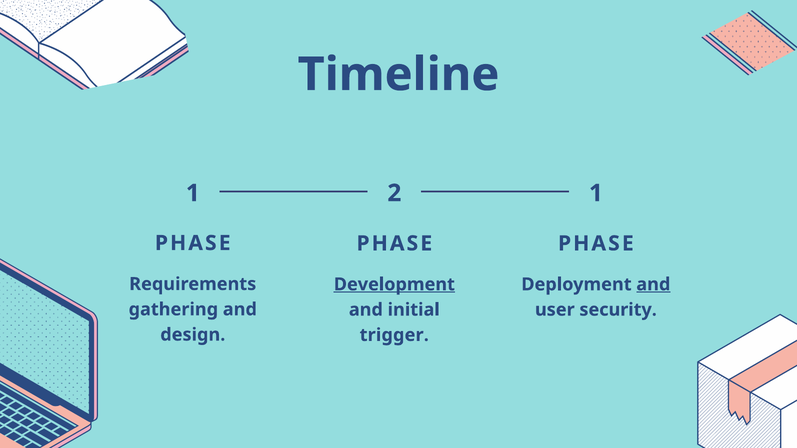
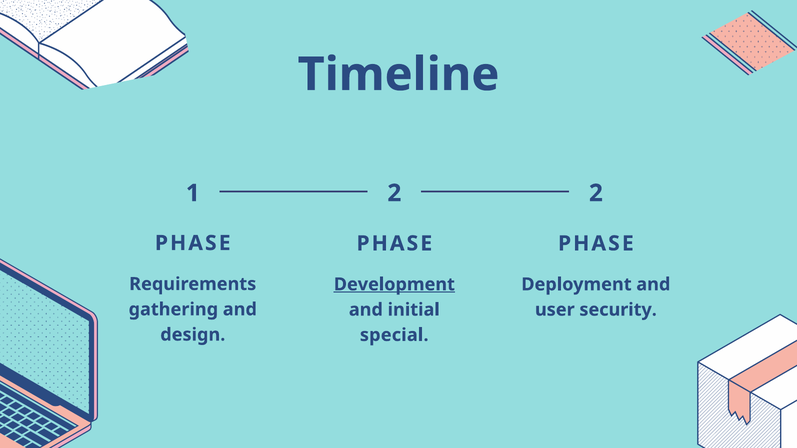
2 1: 1 -> 2 (596, 193)
and underline: present -> none (653, 285)
trigger: trigger -> special (394, 335)
